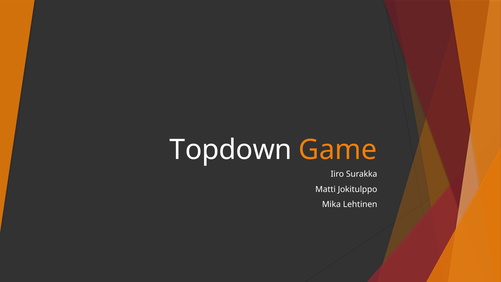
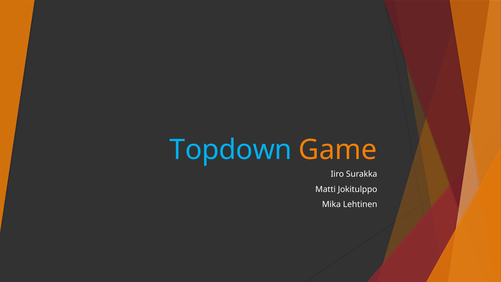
Topdown colour: white -> light blue (231, 150)
